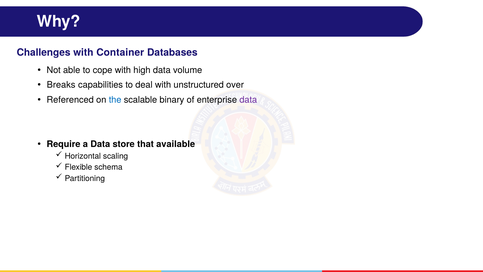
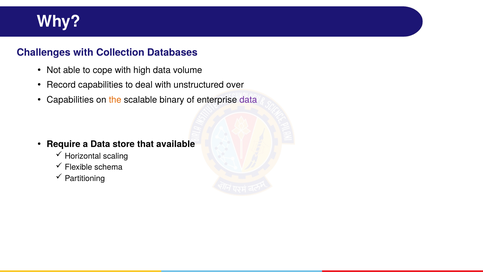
Container: Container -> Collection (120, 52)
Breaks: Breaks -> Record (61, 85)
Referenced: Referenced -> Capabilities (70, 100)
the colour: blue -> orange (115, 100)
